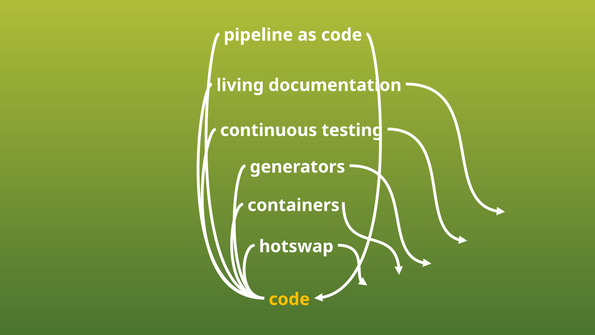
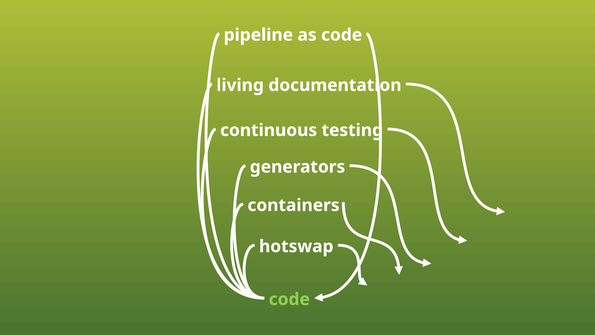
code colour: yellow -> light green (289, 299)
